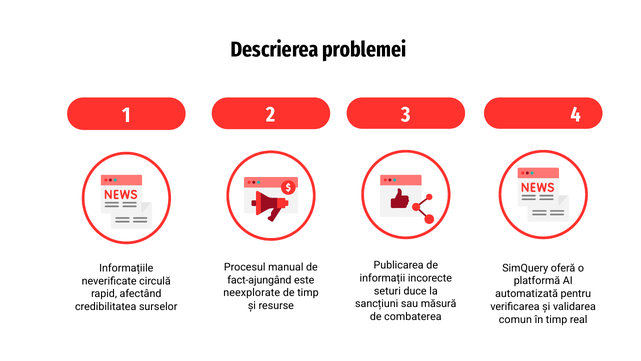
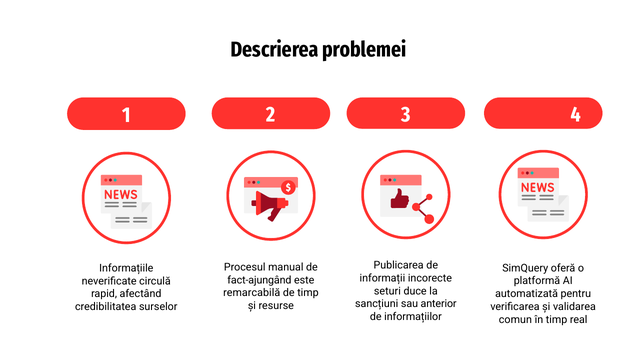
neexplorate: neexplorate -> remarcabilă (252, 292)
măsură: măsură -> anterior (439, 304)
combaterea: combaterea -> informațiilor (413, 316)
